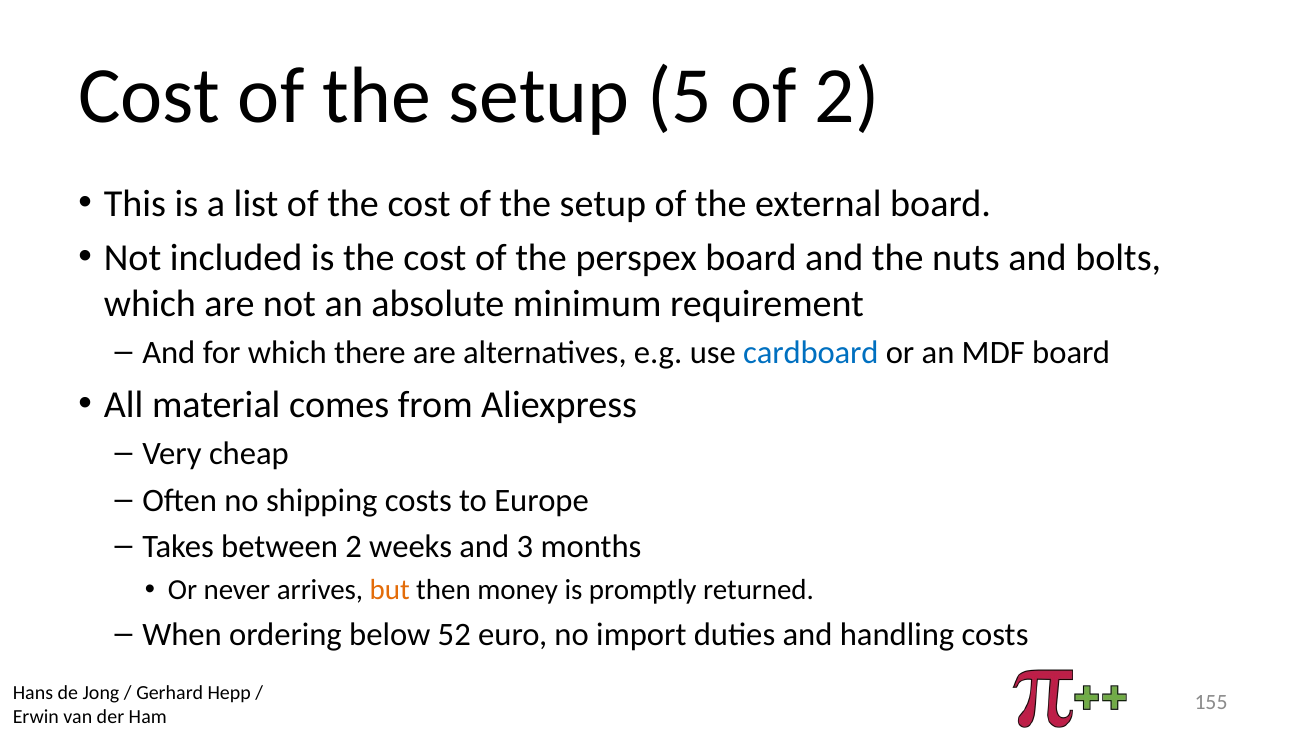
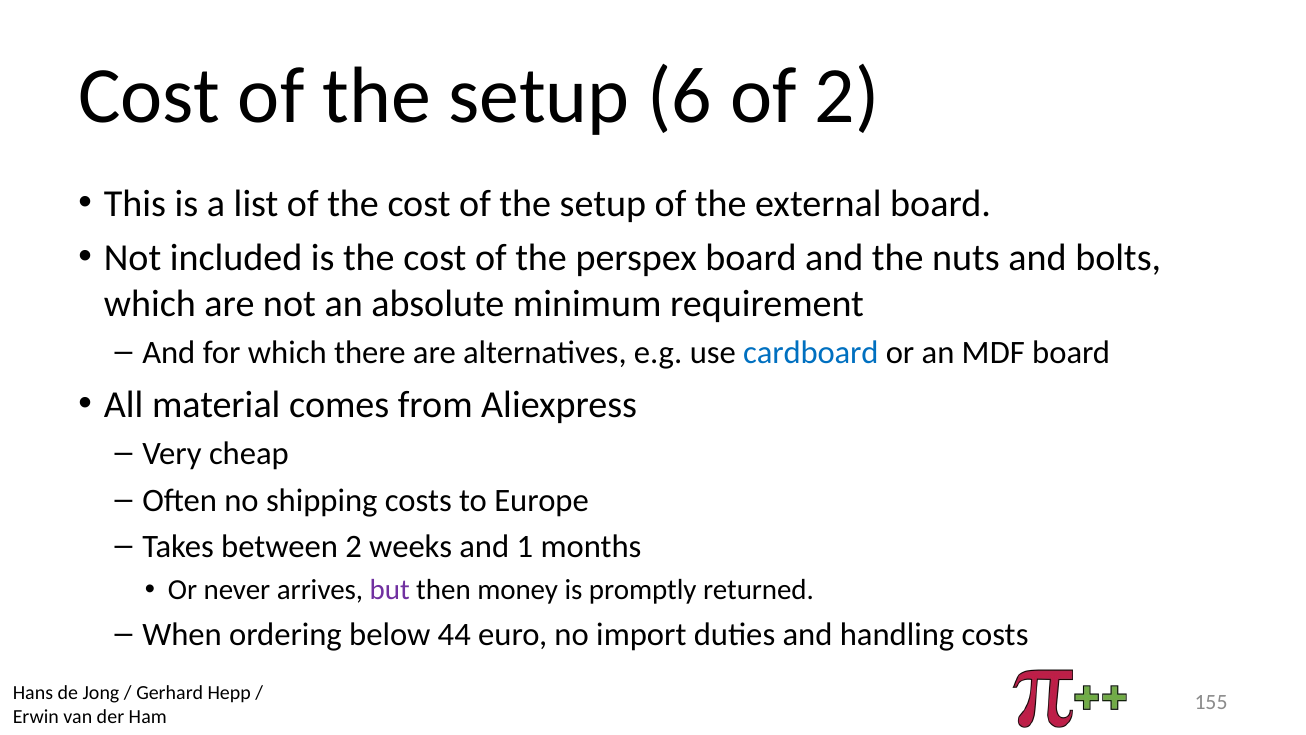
5: 5 -> 6 (680, 96)
3: 3 -> 1 (525, 547)
but colour: orange -> purple (390, 590)
52: 52 -> 44 (454, 634)
